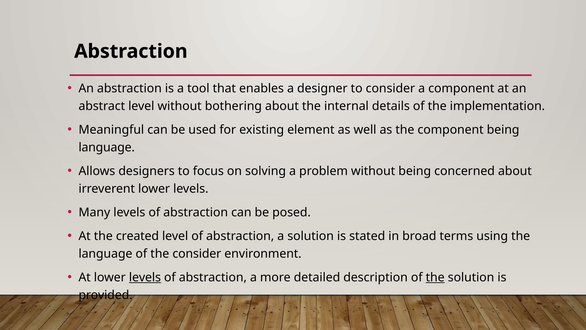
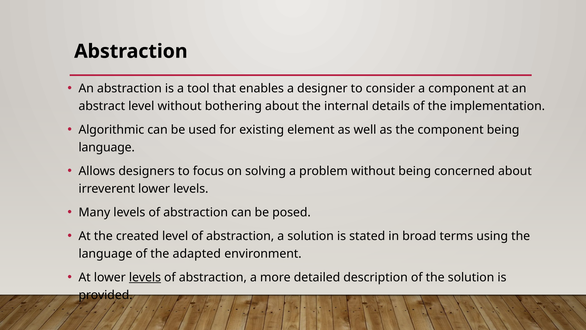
Meaningful: Meaningful -> Algorithmic (111, 130)
the consider: consider -> adapted (197, 253)
the underline: present -> none (435, 277)
